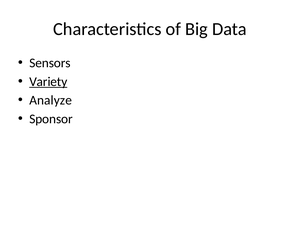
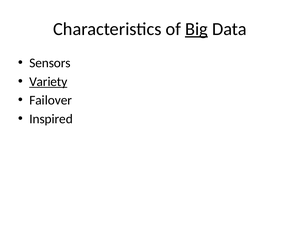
Big underline: none -> present (196, 29)
Analyze: Analyze -> Failover (51, 100)
Sponsor: Sponsor -> Inspired (51, 119)
